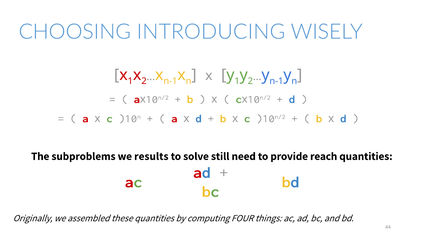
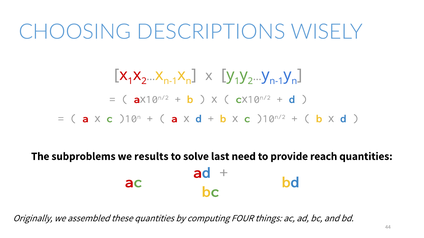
INTRODUCING: INTRODUCING -> DESCRIPTIONS (211, 32)
still: still -> last (220, 157)
